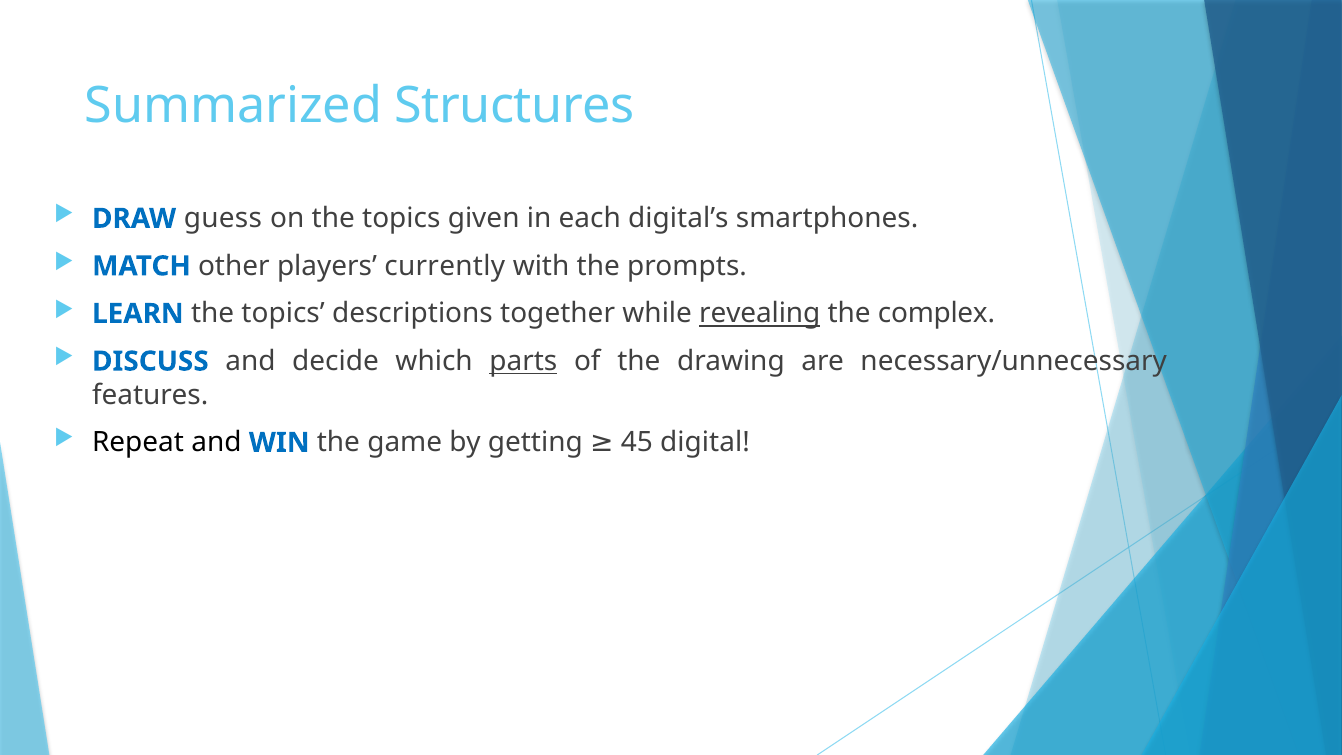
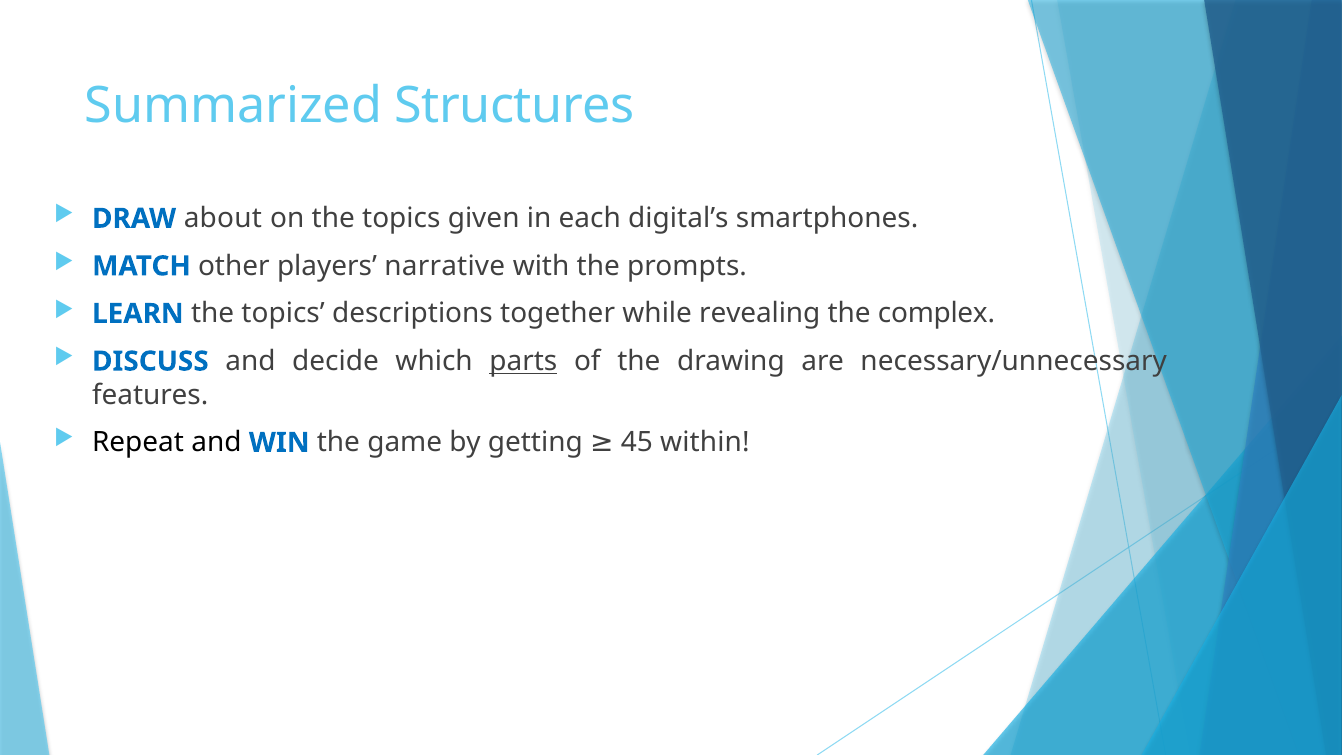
guess: guess -> about (223, 218)
currently: currently -> narrative (445, 266)
revealing underline: present -> none (760, 314)
digital: digital -> within (705, 442)
